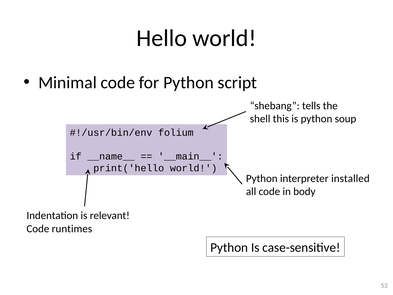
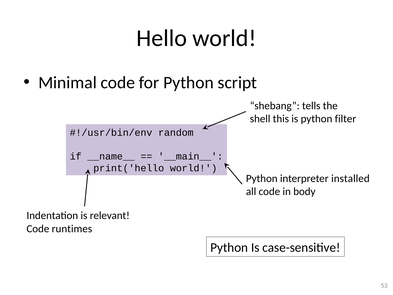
soup: soup -> filter (345, 119)
folium: folium -> random (176, 133)
